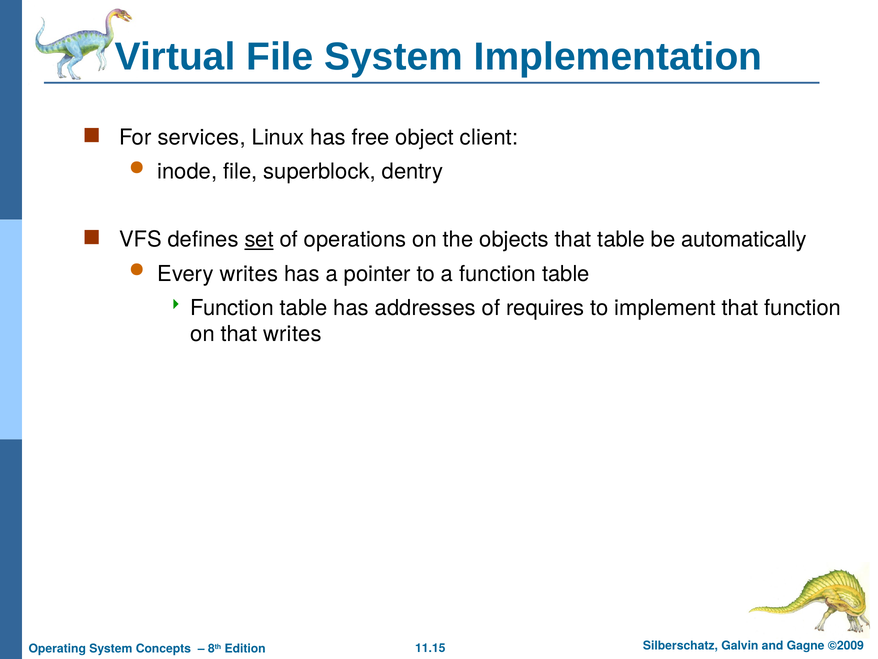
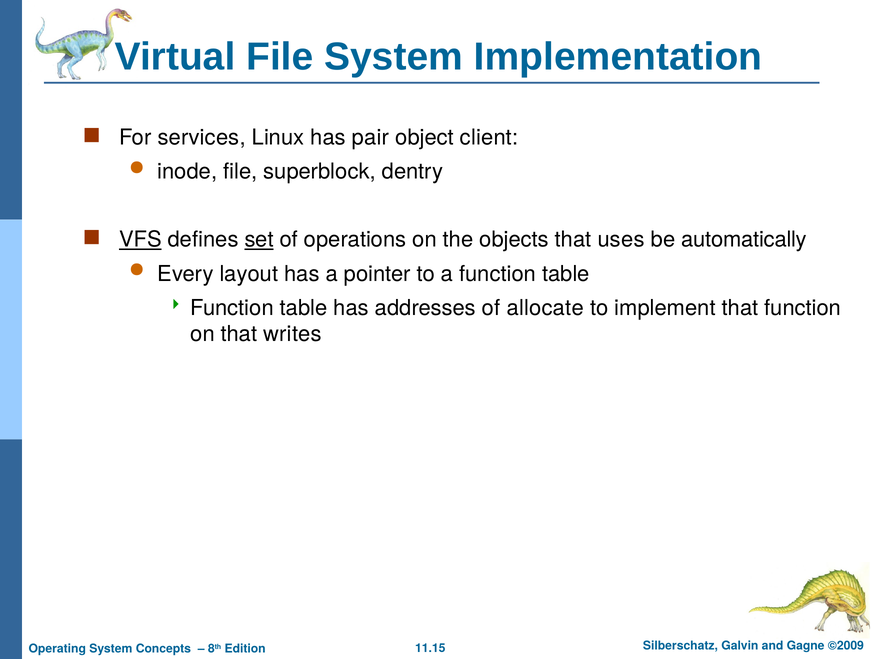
free: free -> pair (370, 138)
VFS underline: none -> present (140, 240)
that table: table -> uses (621, 240)
Every writes: writes -> layout (249, 274)
requires: requires -> allocate (545, 308)
